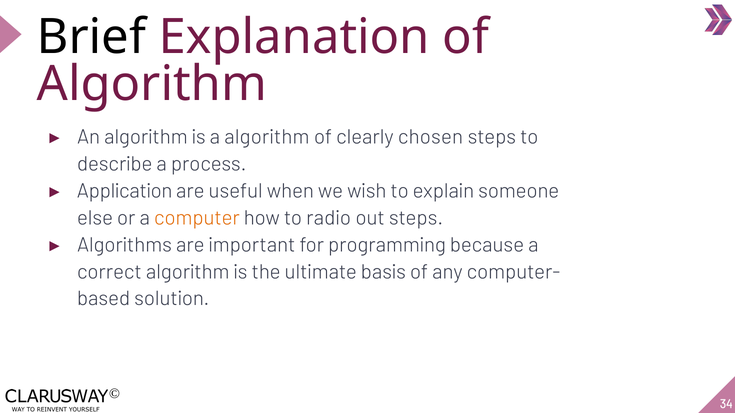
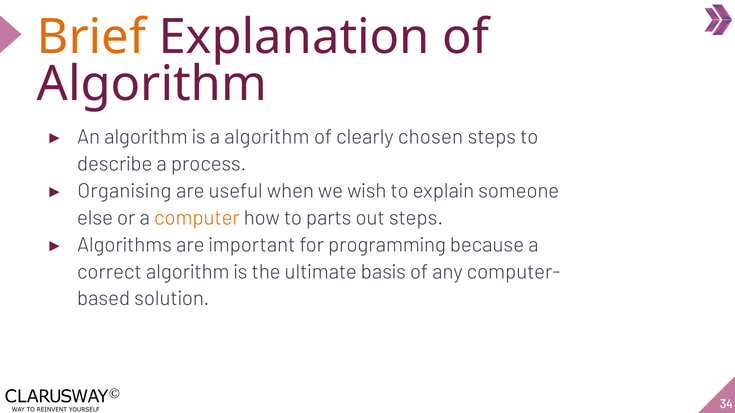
Brief colour: black -> orange (91, 37)
Application: Application -> Organising (124, 191)
radio: radio -> parts (329, 218)
